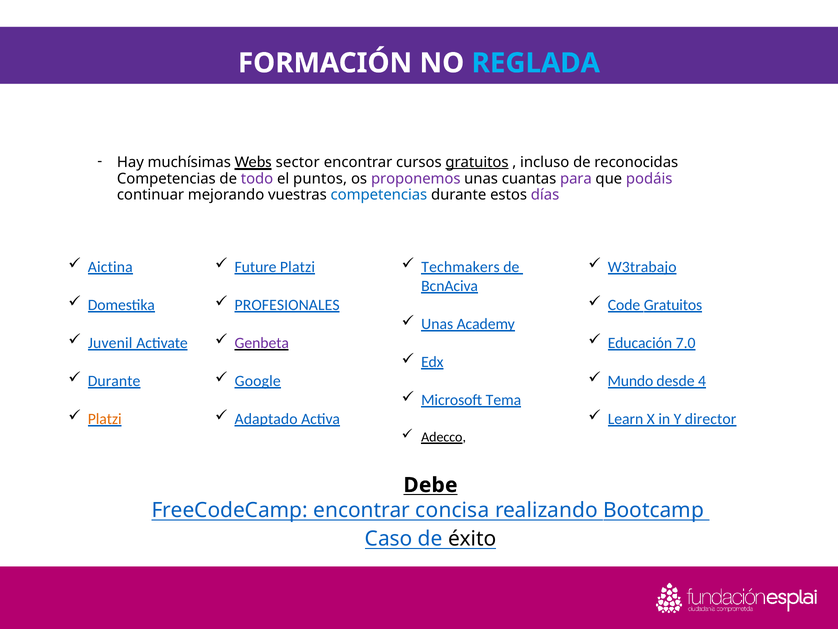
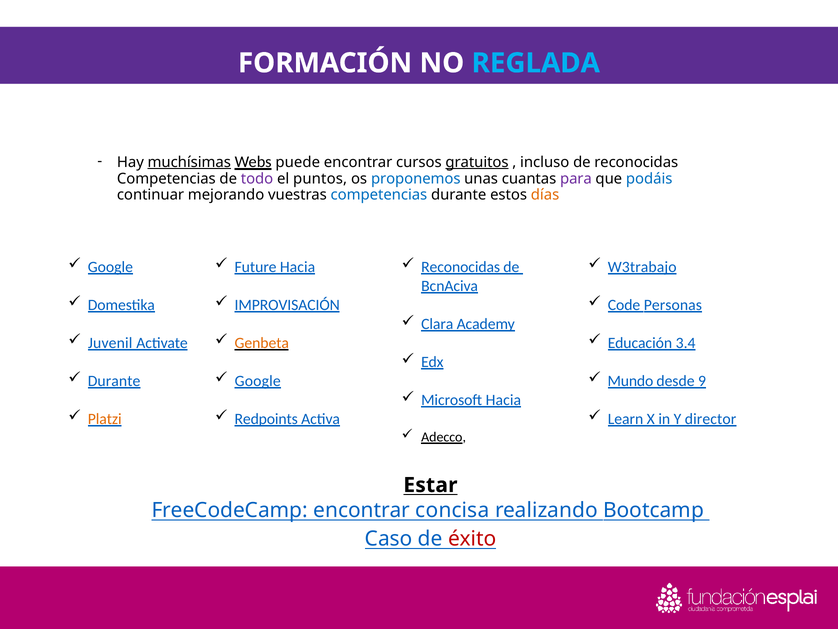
muchísimas underline: none -> present (189, 162)
sector: sector -> puede (298, 162)
proponemos colour: purple -> blue (416, 179)
podáis colour: purple -> blue (649, 179)
días colour: purple -> orange (545, 195)
Aictina: Aictina -> Google (110, 267)
Future Platzi: Platzi -> Hacia (298, 267)
Techmakers: Techmakers -> Reconocidas (461, 267)
PROFESIONALES: PROFESIONALES -> IMPROVISACIÓN (287, 305)
Code Gratuitos: Gratuitos -> Personas (673, 305)
Unas: Unas -> Clara (437, 324)
Genbeta colour: purple -> orange (262, 343)
7.0: 7.0 -> 3.4 (686, 343)
4: 4 -> 9 (702, 381)
Microsoft Tema: Tema -> Hacia (503, 400)
Adaptado: Adaptado -> Redpoints (266, 419)
Debe: Debe -> Estar (430, 485)
éxito colour: black -> red (472, 538)
